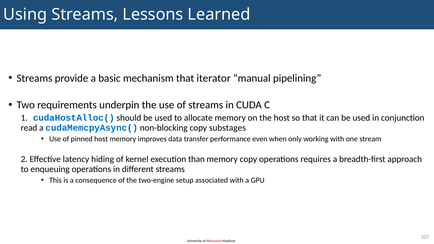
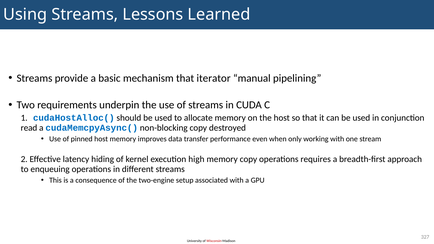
substages: substages -> destroyed (227, 128)
than: than -> high (196, 159)
